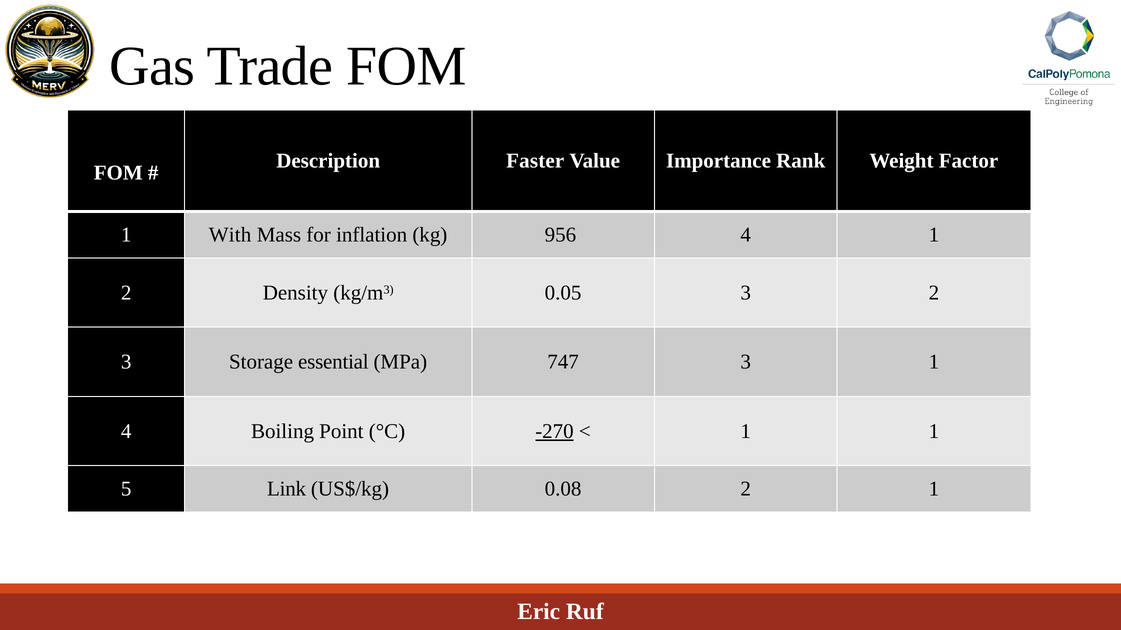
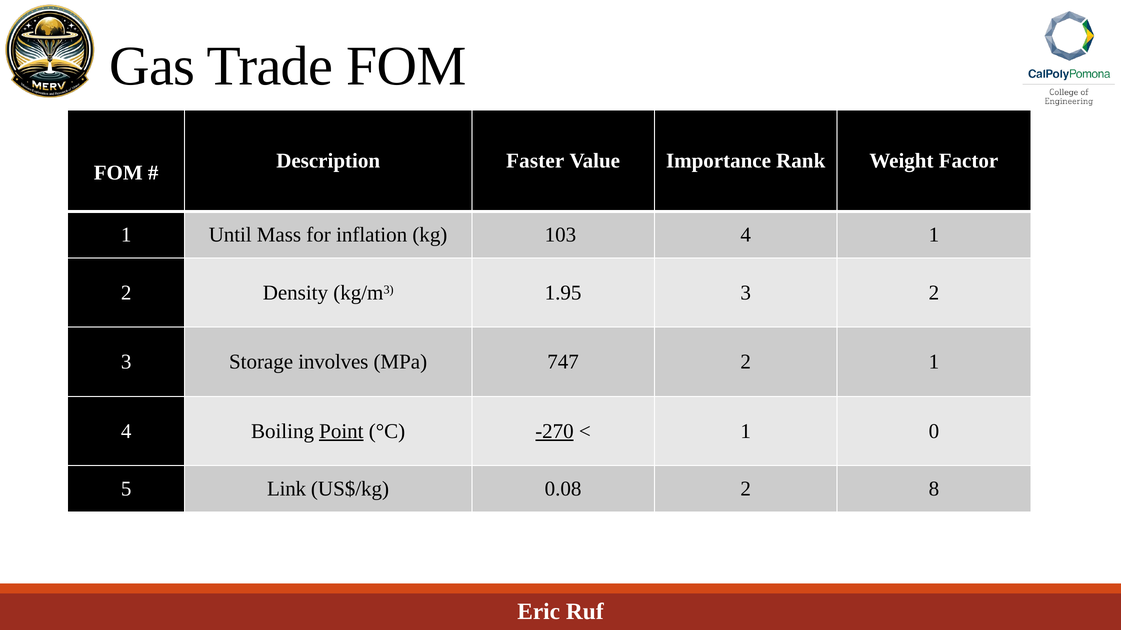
With: With -> Until (230, 235)
956: 956 -> 103 (560, 235)
0.05: 0.05 -> 1.95 (563, 293)
essential: essential -> involves (333, 362)
747 3: 3 -> 2 (746, 362)
Point underline: none -> present (341, 431)
1 1: 1 -> 0 (934, 431)
2 1: 1 -> 8 (934, 489)
